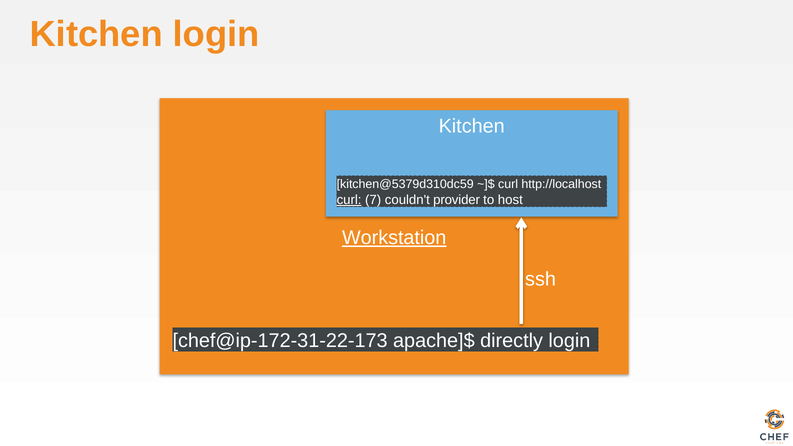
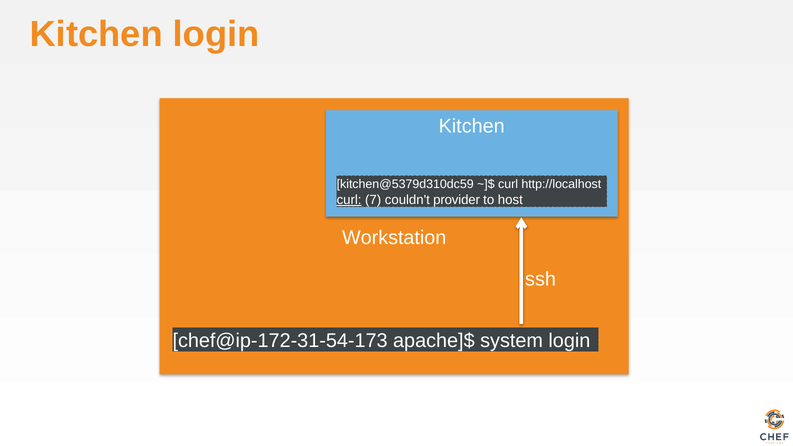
Workstation underline: present -> none (394, 238)
chef@ip-172-31-22-173: chef@ip-172-31-22-173 -> chef@ip-172-31-54-173 (280, 341)
directly: directly -> system (512, 341)
